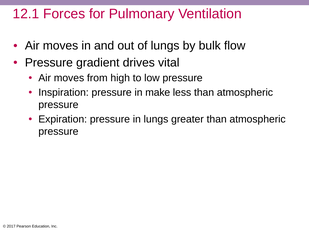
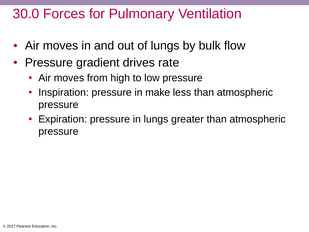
12.1: 12.1 -> 30.0 (26, 14)
vital: vital -> rate (169, 63)
